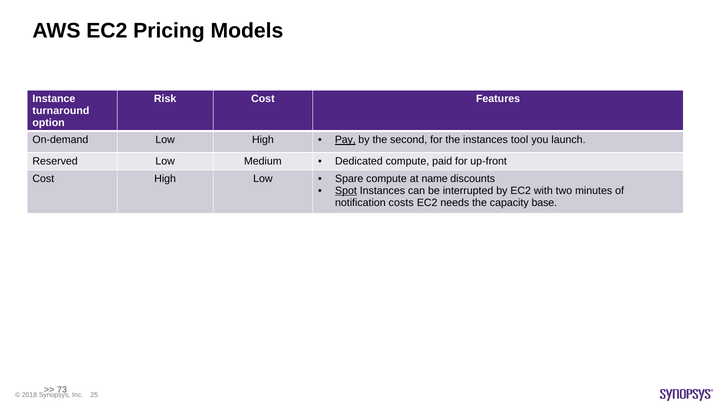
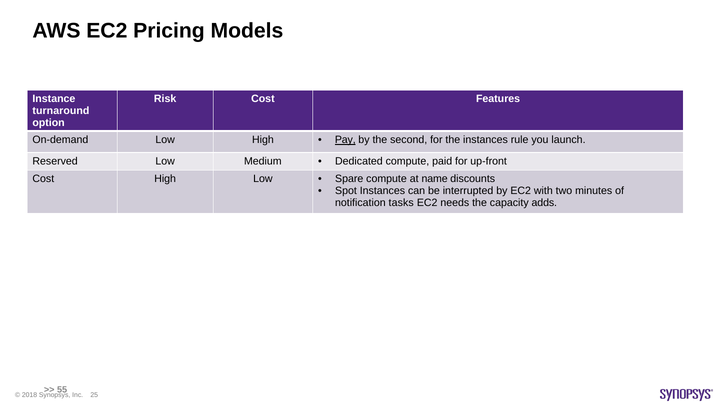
tool: tool -> rule (520, 140)
Spot underline: present -> none (346, 191)
costs: costs -> tasks (401, 203)
base: base -> adds (544, 203)
73: 73 -> 55 (62, 389)
